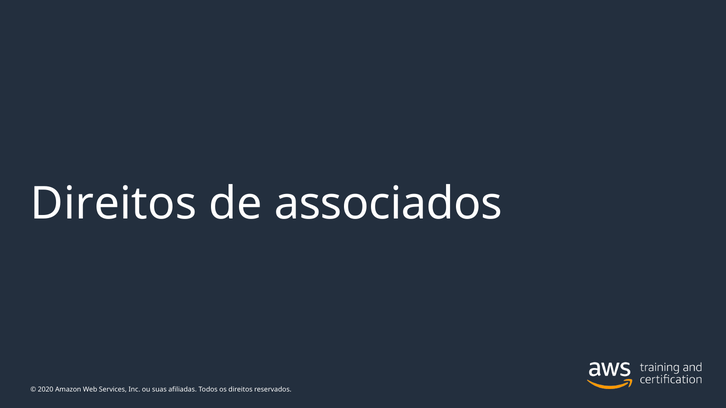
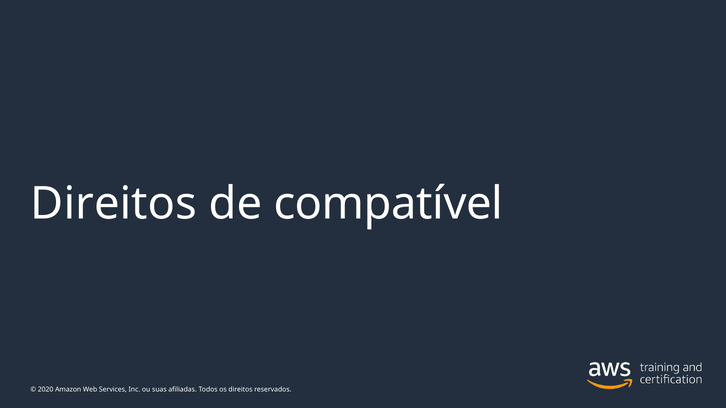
associados: associados -> compatível (388, 204)
